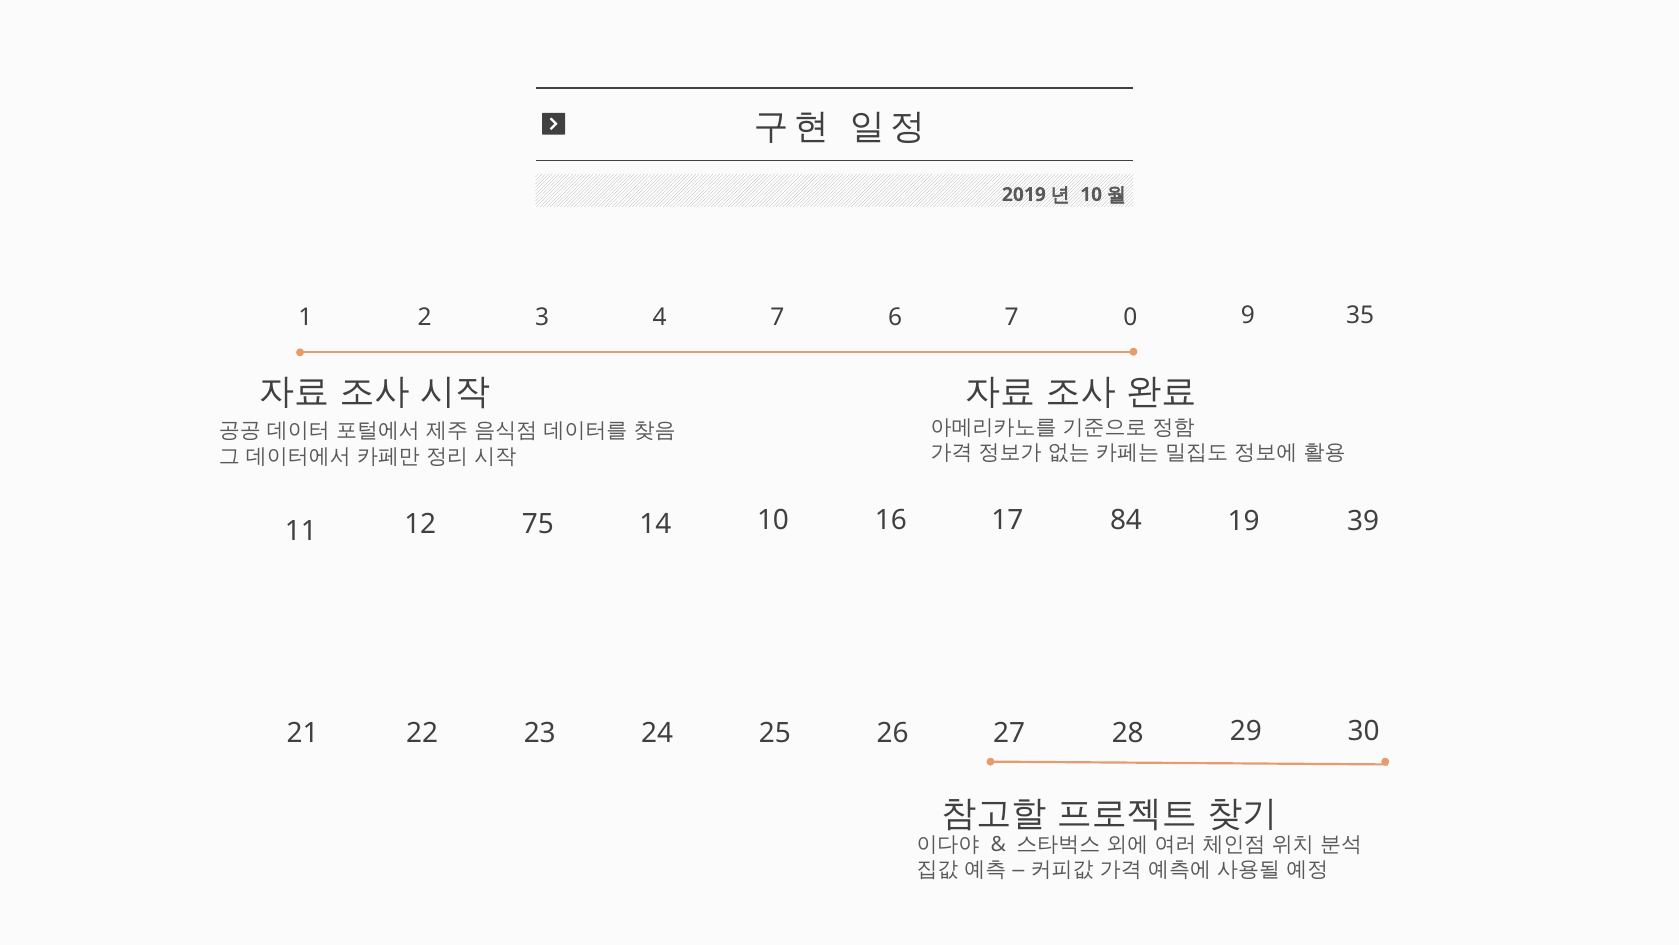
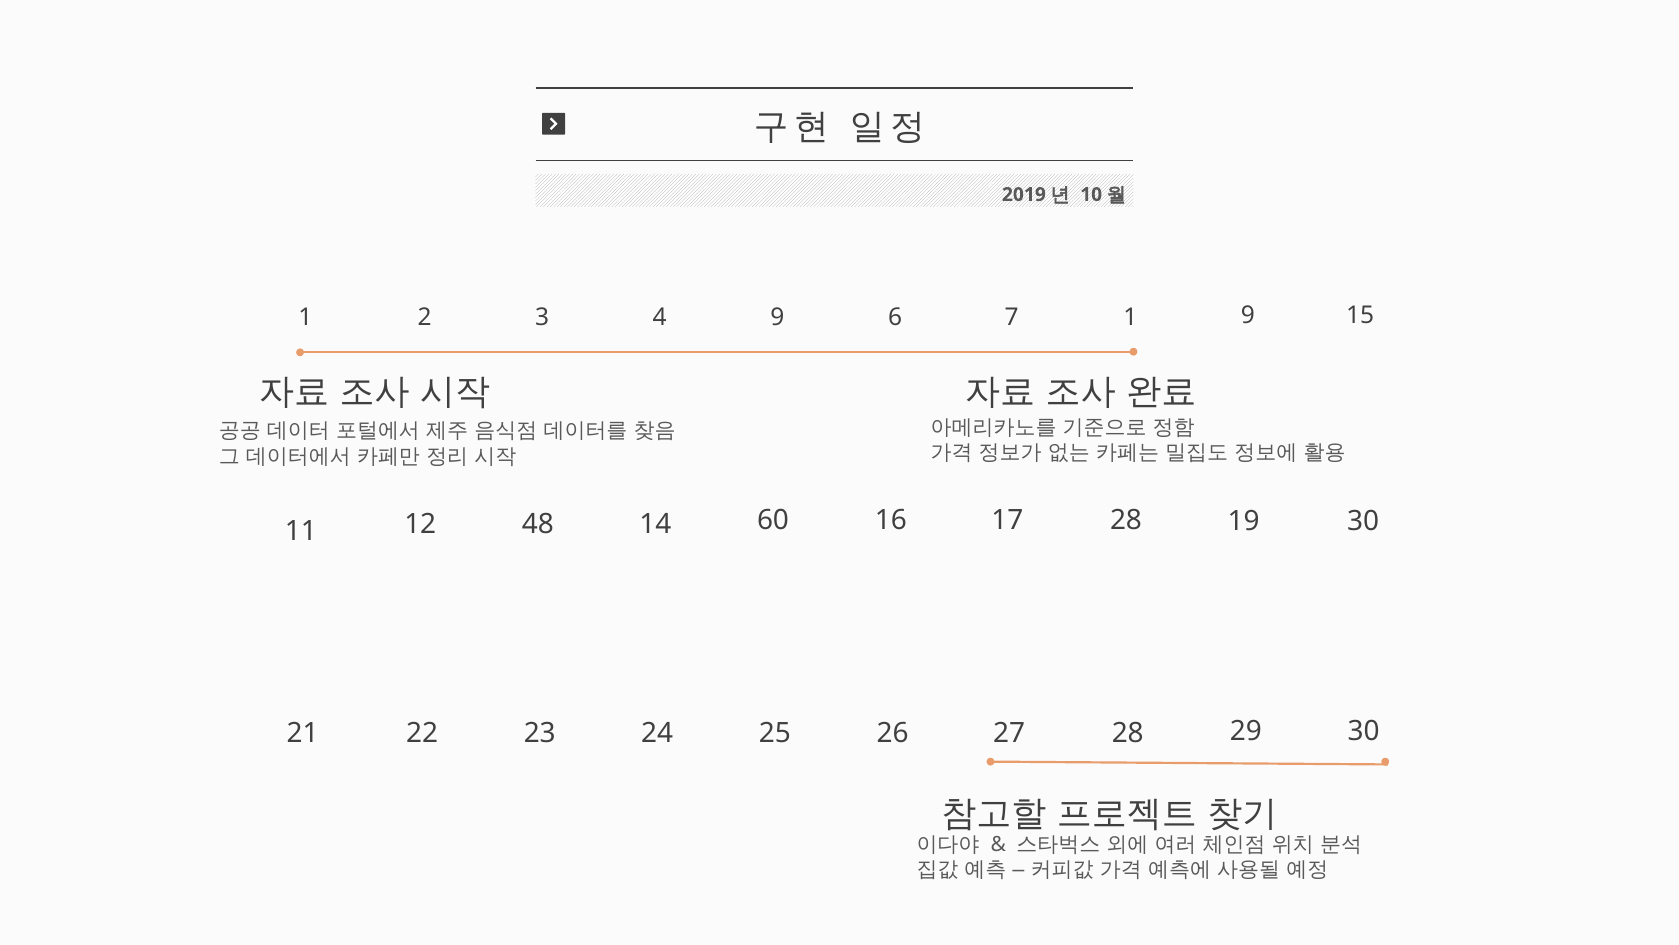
4 7: 7 -> 9 (777, 318)
7 0: 0 -> 1 (1130, 318)
35: 35 -> 15 (1360, 315)
75: 75 -> 48 (538, 524)
14 10: 10 -> 60 (773, 520)
17 84: 84 -> 28 (1126, 520)
19 39: 39 -> 30 (1363, 521)
